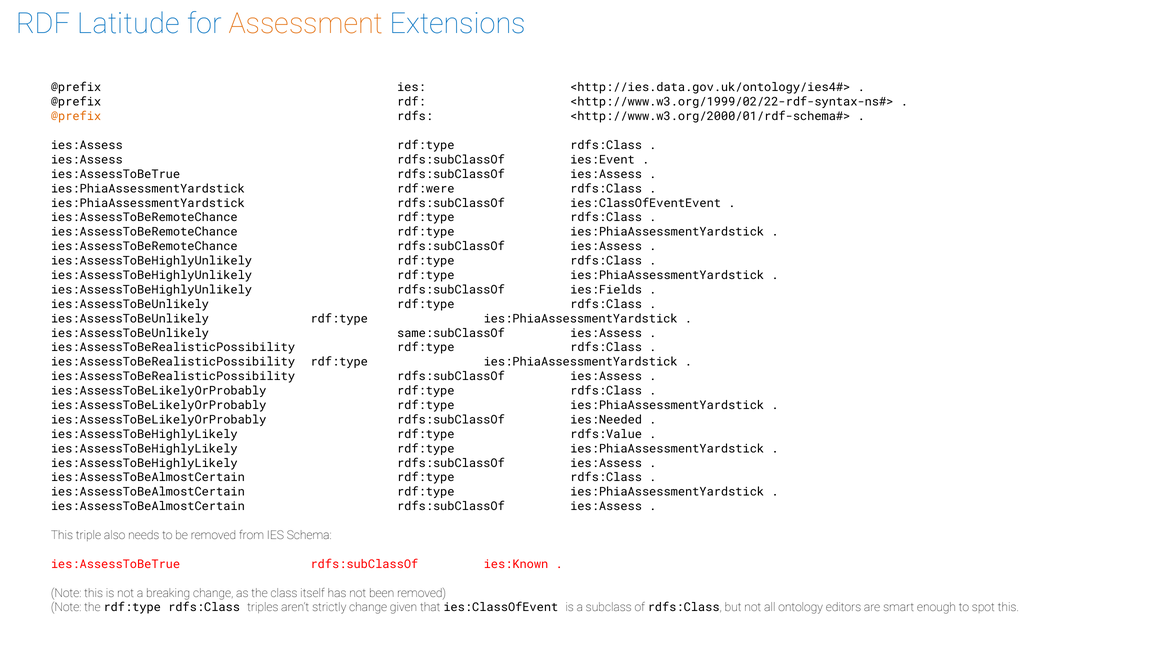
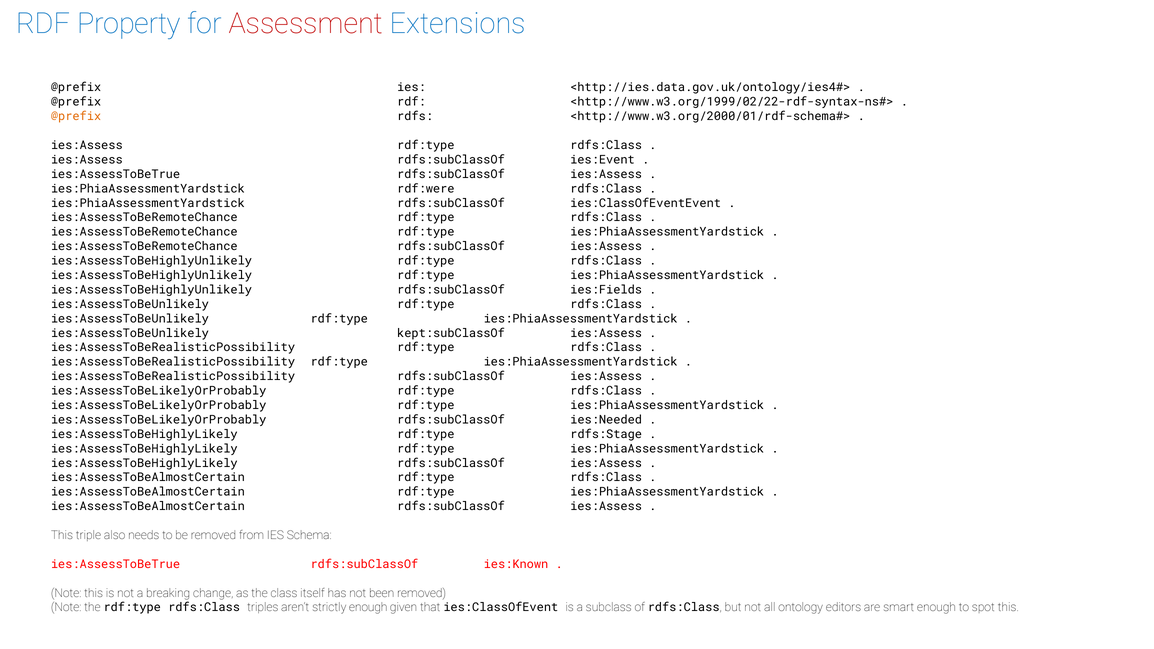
Latitude: Latitude -> Property (129, 24)
Assessment colour: orange -> red (306, 24)
same:subClassOf: same:subClassOf -> kept:subClassOf (451, 333)
rdfs:Value: rdfs:Value -> rdfs:Stage (606, 434)
strictly change: change -> enough (368, 608)
